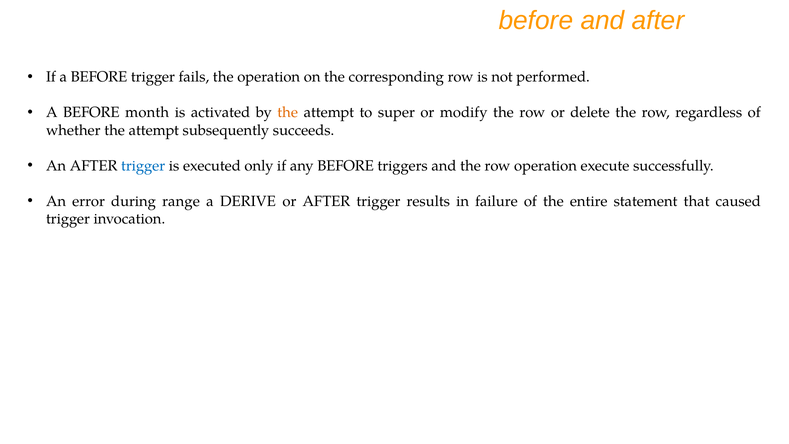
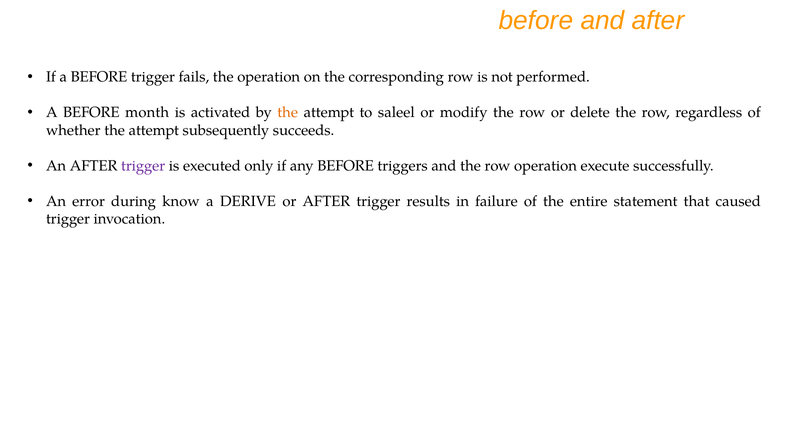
super: super -> saleel (396, 112)
trigger colour: blue -> purple (143, 166)
range: range -> know (181, 201)
